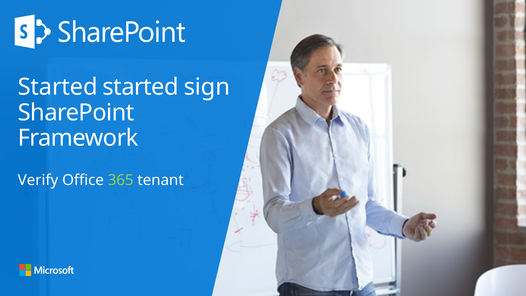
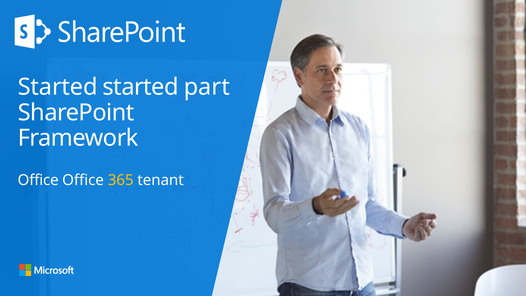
sign: sign -> part (207, 87)
Verify: Verify -> Office (38, 180)
365 colour: light green -> yellow (121, 180)
